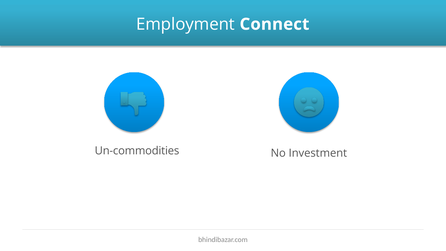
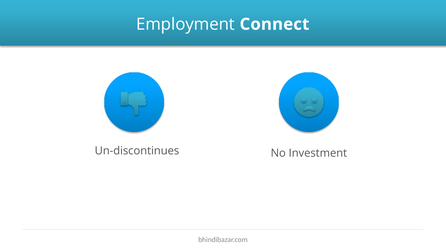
Un-commodities: Un-commodities -> Un-discontinues (137, 151)
